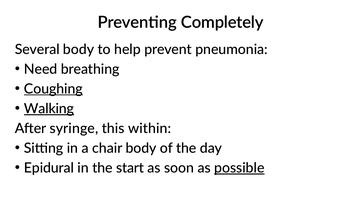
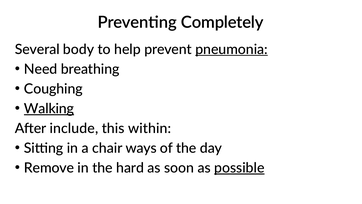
pneumonia underline: none -> present (232, 49)
Coughing underline: present -> none (53, 89)
syringe: syringe -> include (74, 128)
chair body: body -> ways (141, 148)
Epidural: Epidural -> Remove (49, 168)
start: start -> hard (130, 168)
